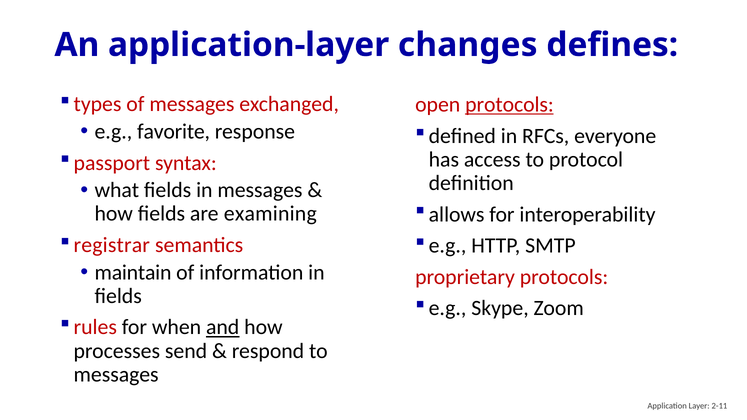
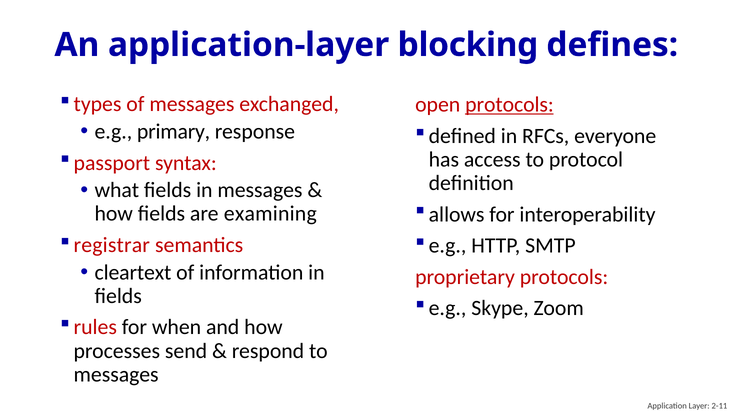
changes: changes -> blocking (468, 45)
favorite: favorite -> primary (174, 132)
maintain: maintain -> cleartext (133, 273)
and underline: present -> none (223, 327)
